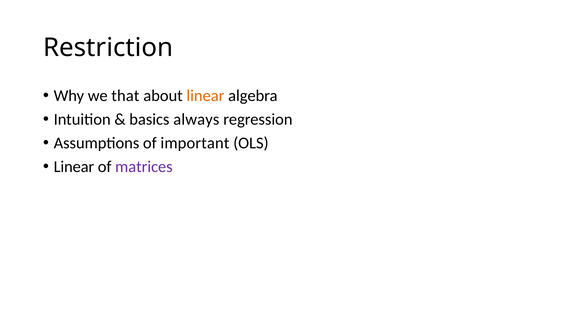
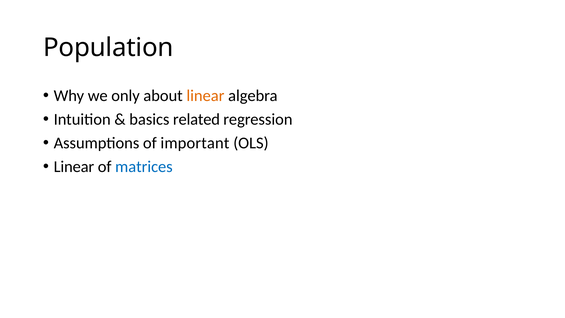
Restriction: Restriction -> Population (108, 47)
that: that -> only (125, 96)
always: always -> related (196, 119)
matrices colour: purple -> blue (144, 167)
